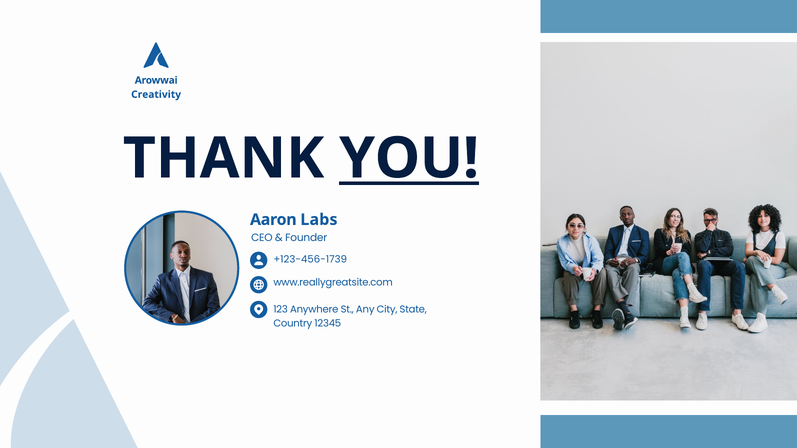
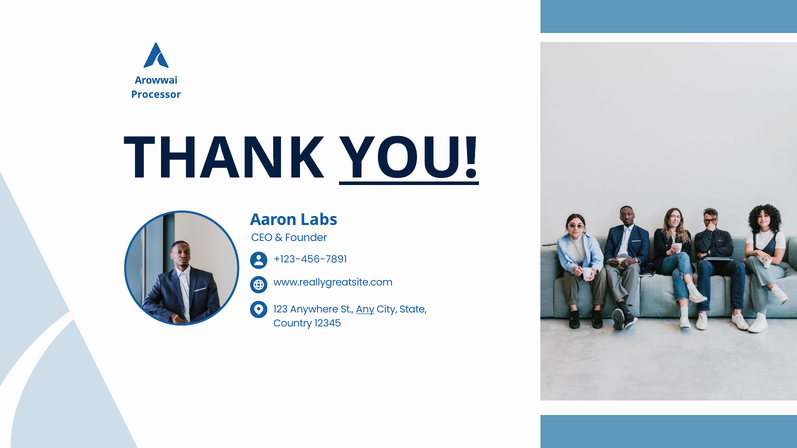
Creativity: Creativity -> Processor (156, 95)
+123-456-1739: +123-456-1739 -> +123-456-7891 (310, 260)
Any underline: none -> present (365, 310)
